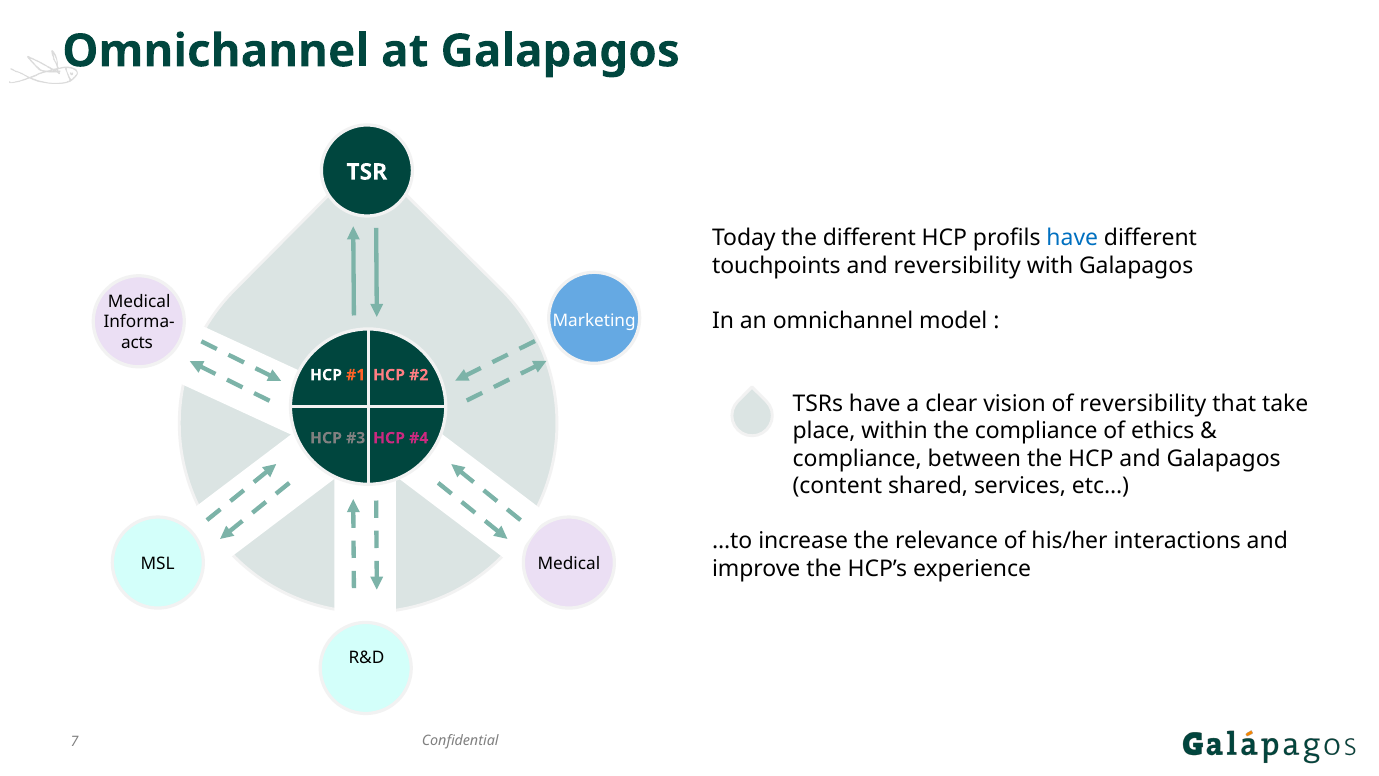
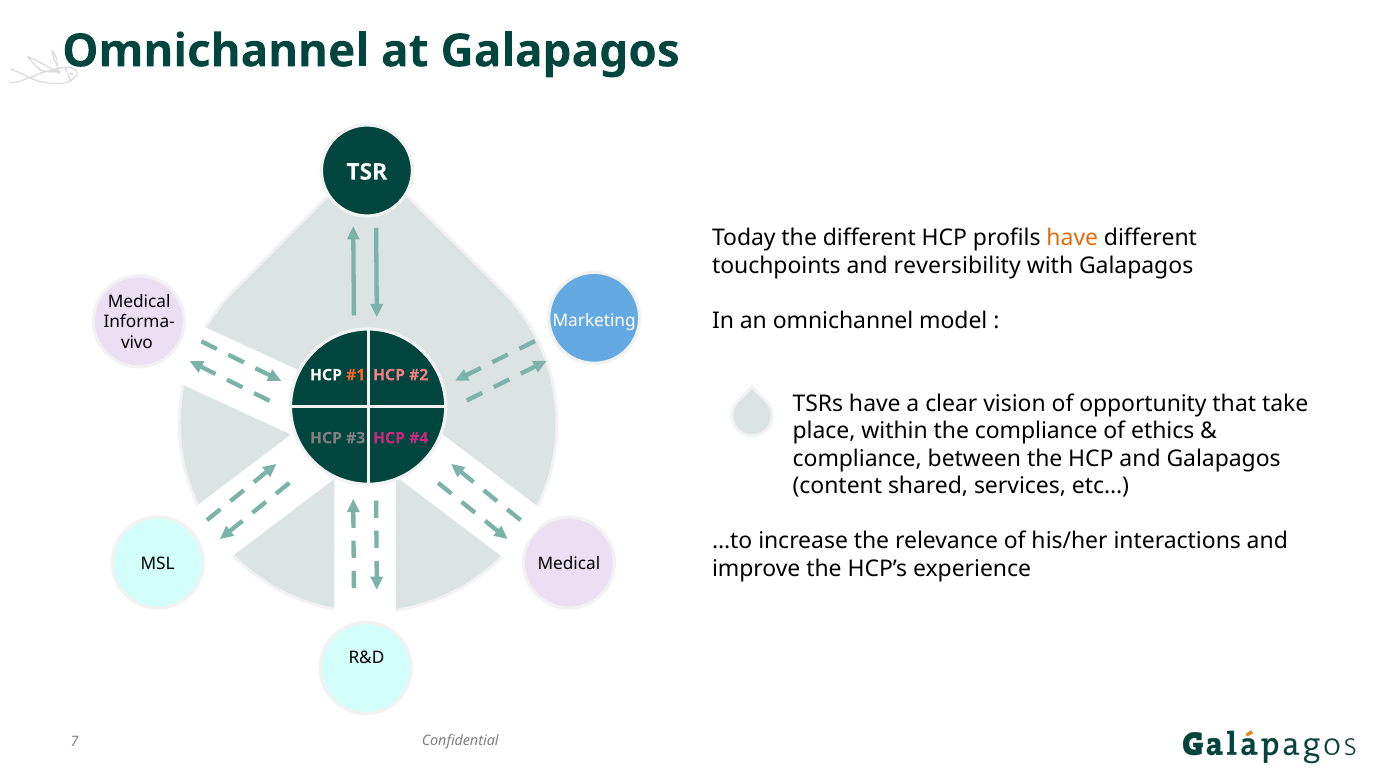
have colour: blue -> orange (1072, 238)
acts: acts -> vivo (137, 343)
of reversibility: reversibility -> opportunity (1143, 403)
